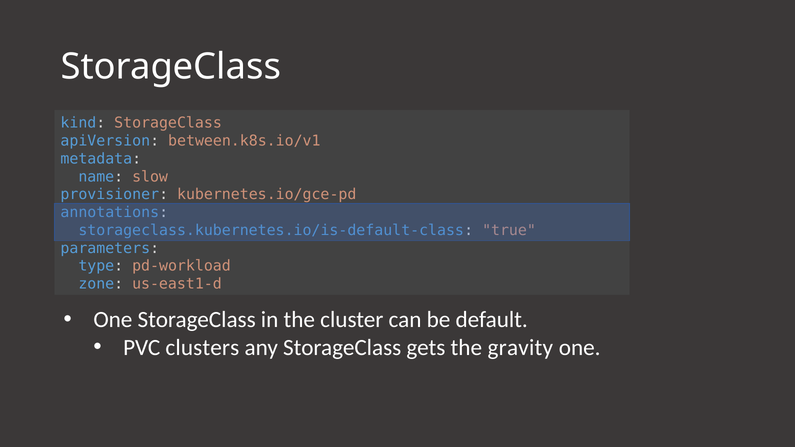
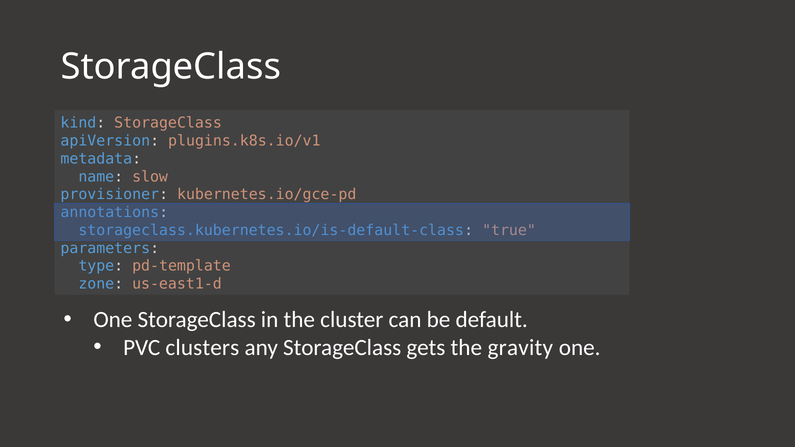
between.k8s.io/v1: between.k8s.io/v1 -> plugins.k8s.io/v1 (244, 141)
pd-workload: pd-workload -> pd-template (181, 266)
